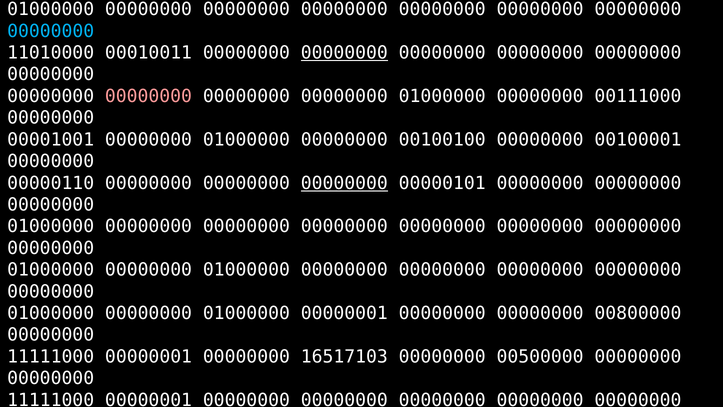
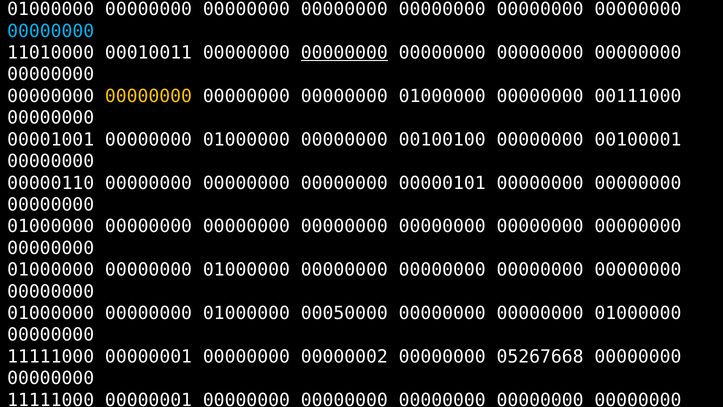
00000000 colour: pink -> yellow (148, 96)
00000000 underline: present -> none (344, 183)
01000000 00000001: 00000001 -> 00050000 (344, 313)
00800000: 00800000 -> 01000000 (638, 313)
16517103: 16517103 -> 00000002 (344, 356)
00500000: 00500000 -> 05267668 (540, 356)
